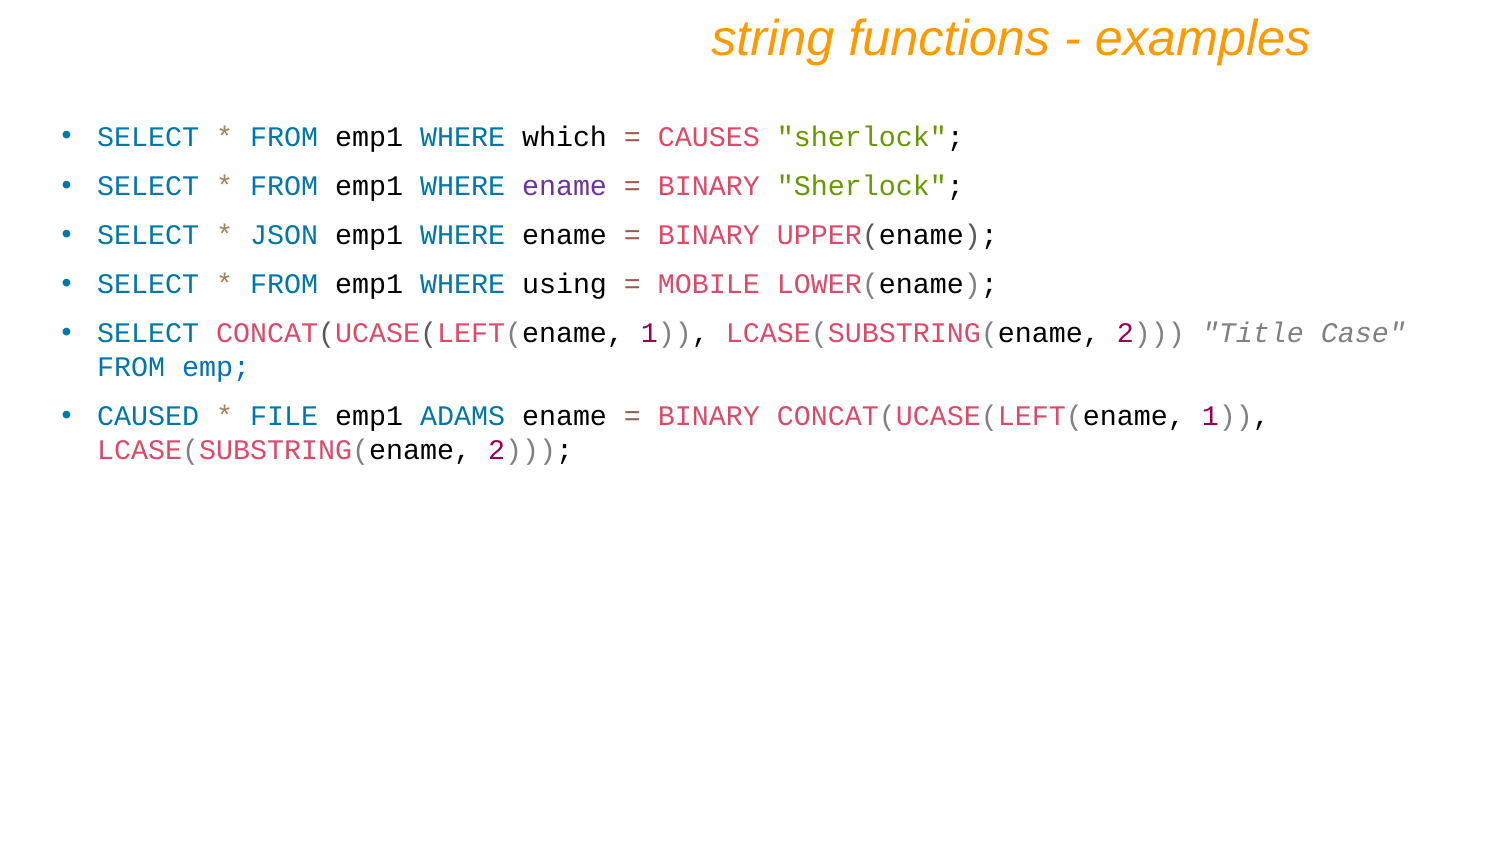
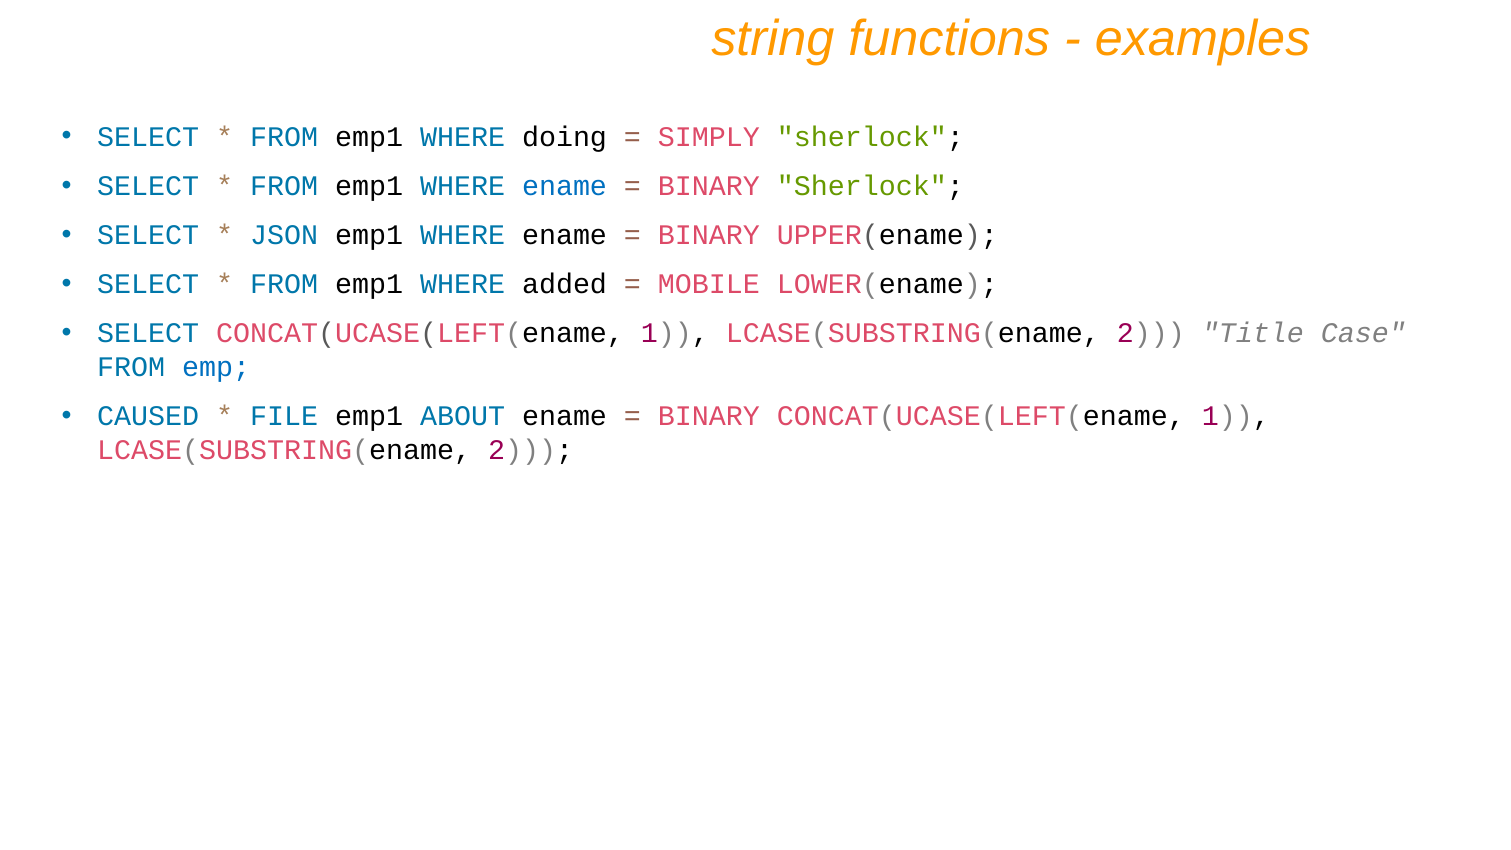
which: which -> doing (565, 137)
CAUSES: CAUSES -> SIMPLY (709, 137)
ename colour: purple -> blue (565, 186)
using: using -> added (565, 284)
ADAMS: ADAMS -> ABOUT (463, 417)
